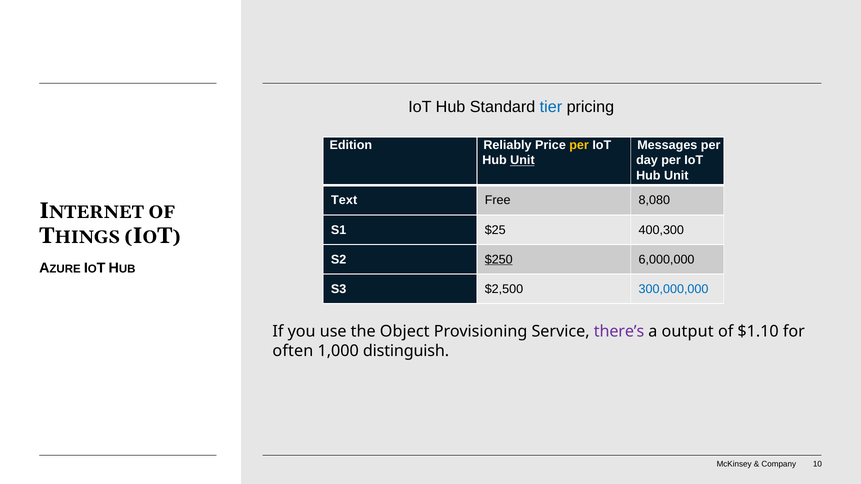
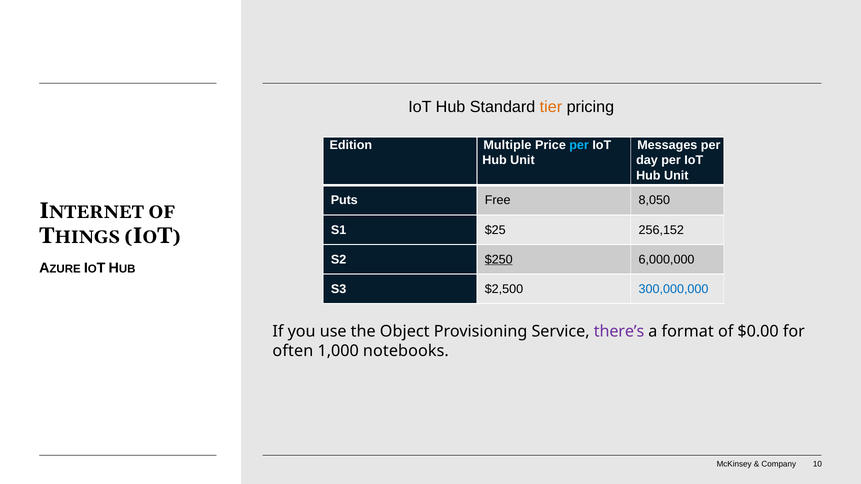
tier colour: blue -> orange (551, 107)
Reliably: Reliably -> Multiple (507, 145)
per colour: yellow -> light blue (579, 145)
Unit underline: present -> none (522, 160)
Text: Text -> Puts (344, 200)
8,080: 8,080 -> 8,050 (654, 200)
400,300: 400,300 -> 256,152 (661, 230)
output: output -> format (688, 332)
$1.10: $1.10 -> $0.00 (758, 332)
distinguish: distinguish -> notebooks (406, 351)
